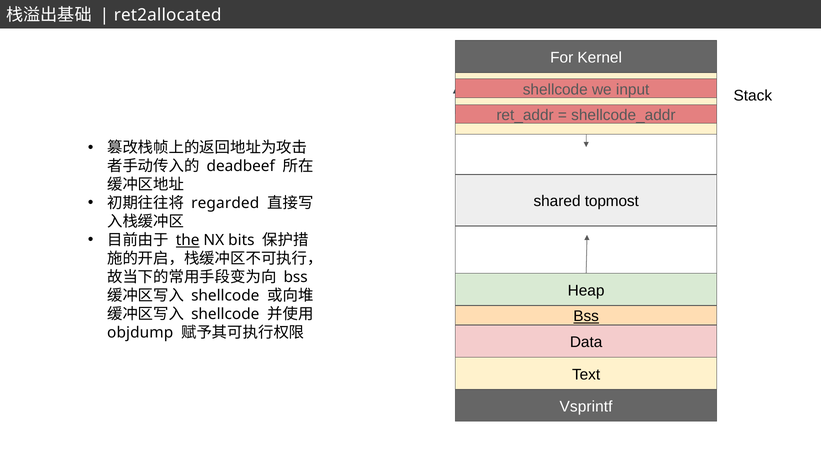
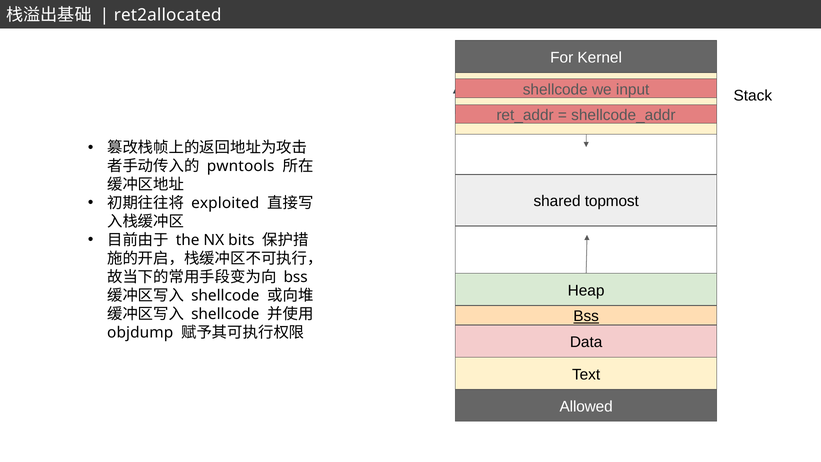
deadbeef: deadbeef -> pwntools (241, 166)
regarded: regarded -> exploited (225, 203)
the underline: present -> none (188, 240)
Vsprintf: Vsprintf -> Allowed (586, 406)
